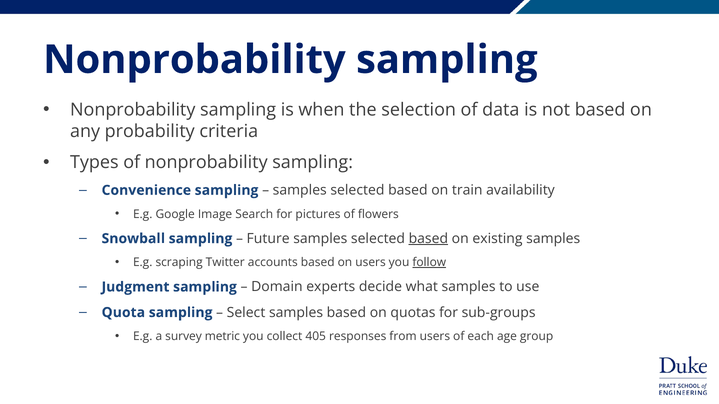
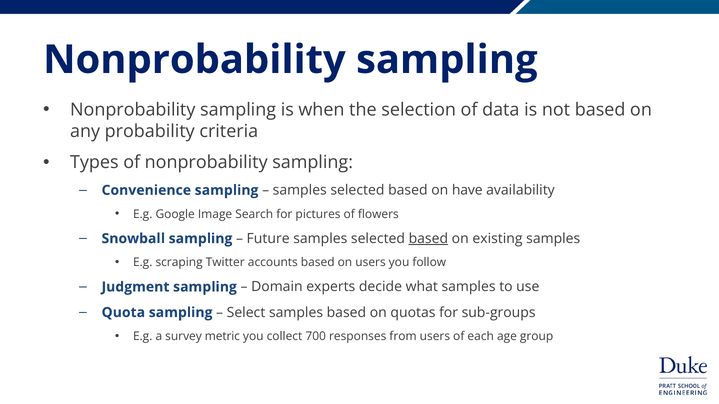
train: train -> have (467, 190)
follow underline: present -> none (429, 263)
405: 405 -> 700 (316, 337)
